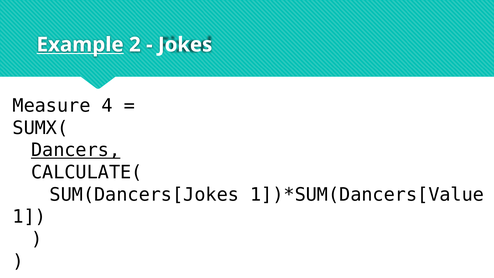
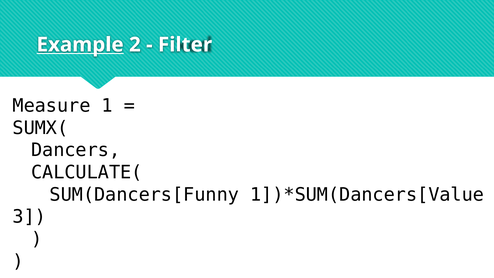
Jokes: Jokes -> Filter (185, 45)
4: 4 -> 1 (107, 106)
Dancers underline: present -> none (76, 150)
SUM(Dancers[Jokes: SUM(Dancers[Jokes -> SUM(Dancers[Funny (144, 195)
1: 1 -> 3 (29, 217)
